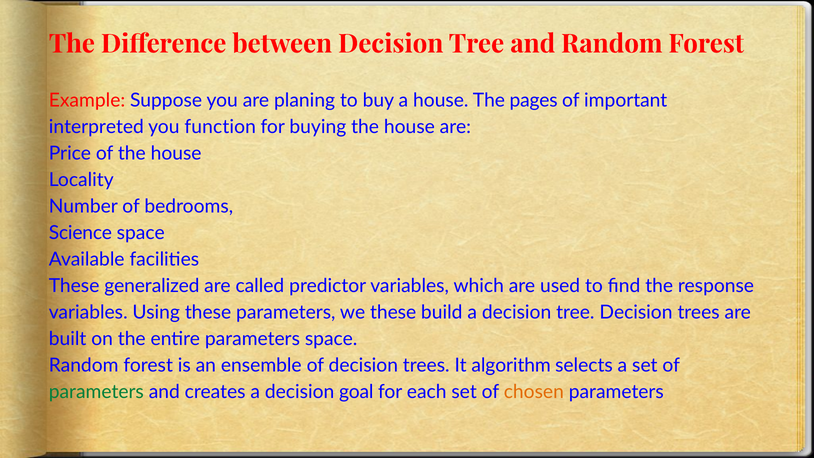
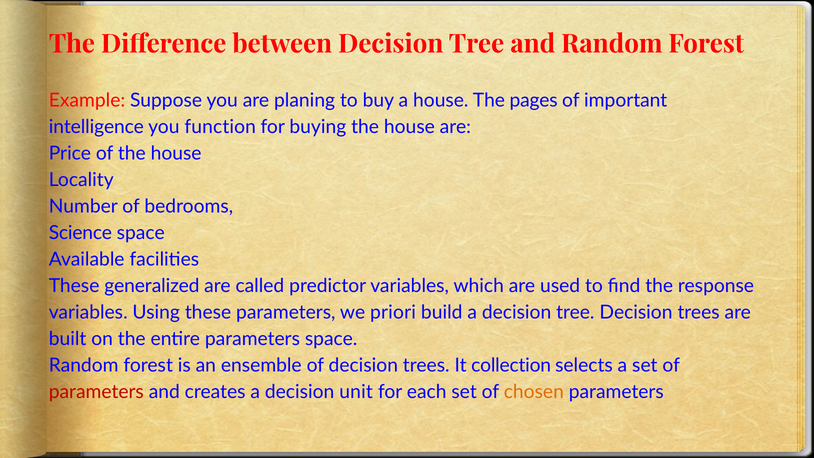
interpreted: interpreted -> intelligence (96, 127)
we these: these -> priori (393, 312)
algorithm: algorithm -> collection (511, 365)
parameters colour: green -> red (96, 392)
goal: goal -> unit (356, 392)
